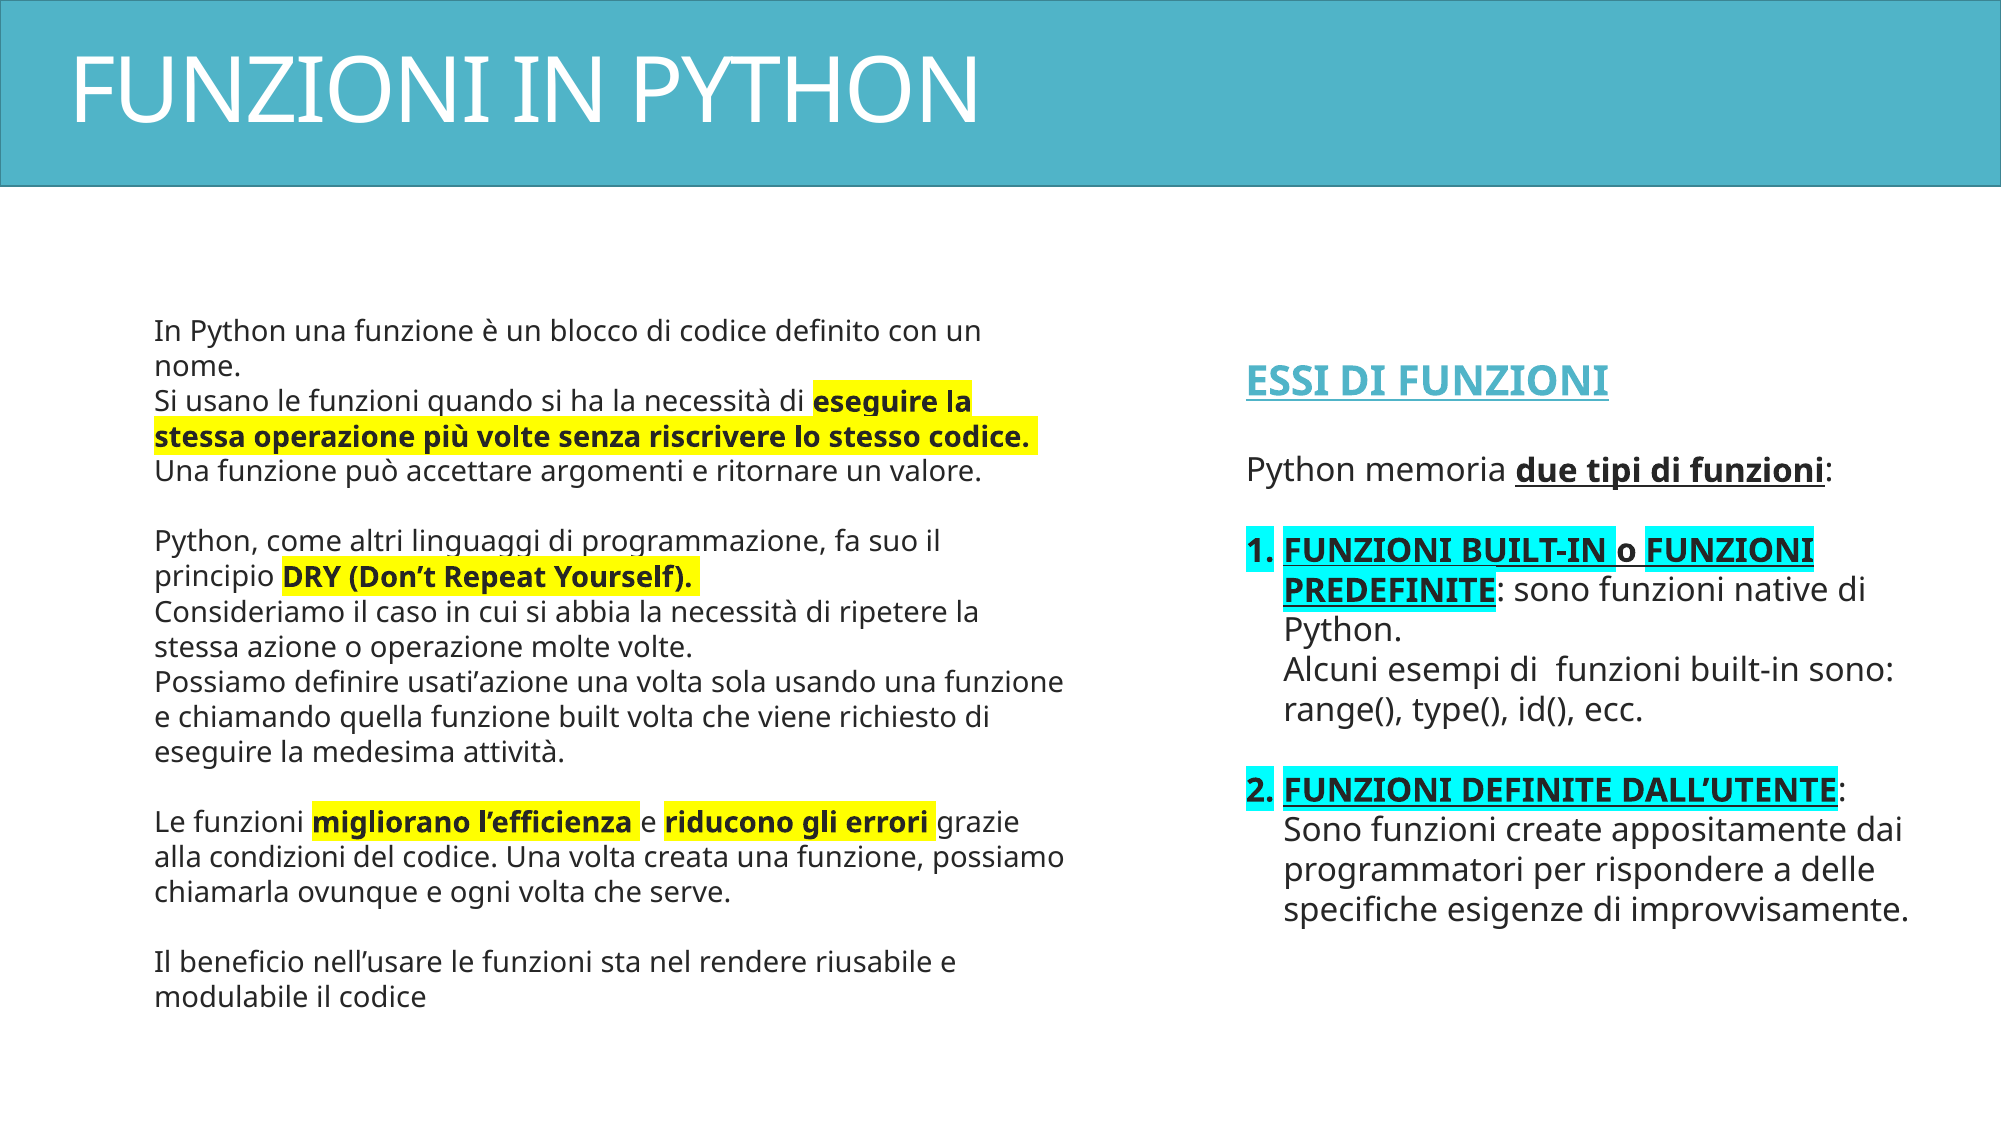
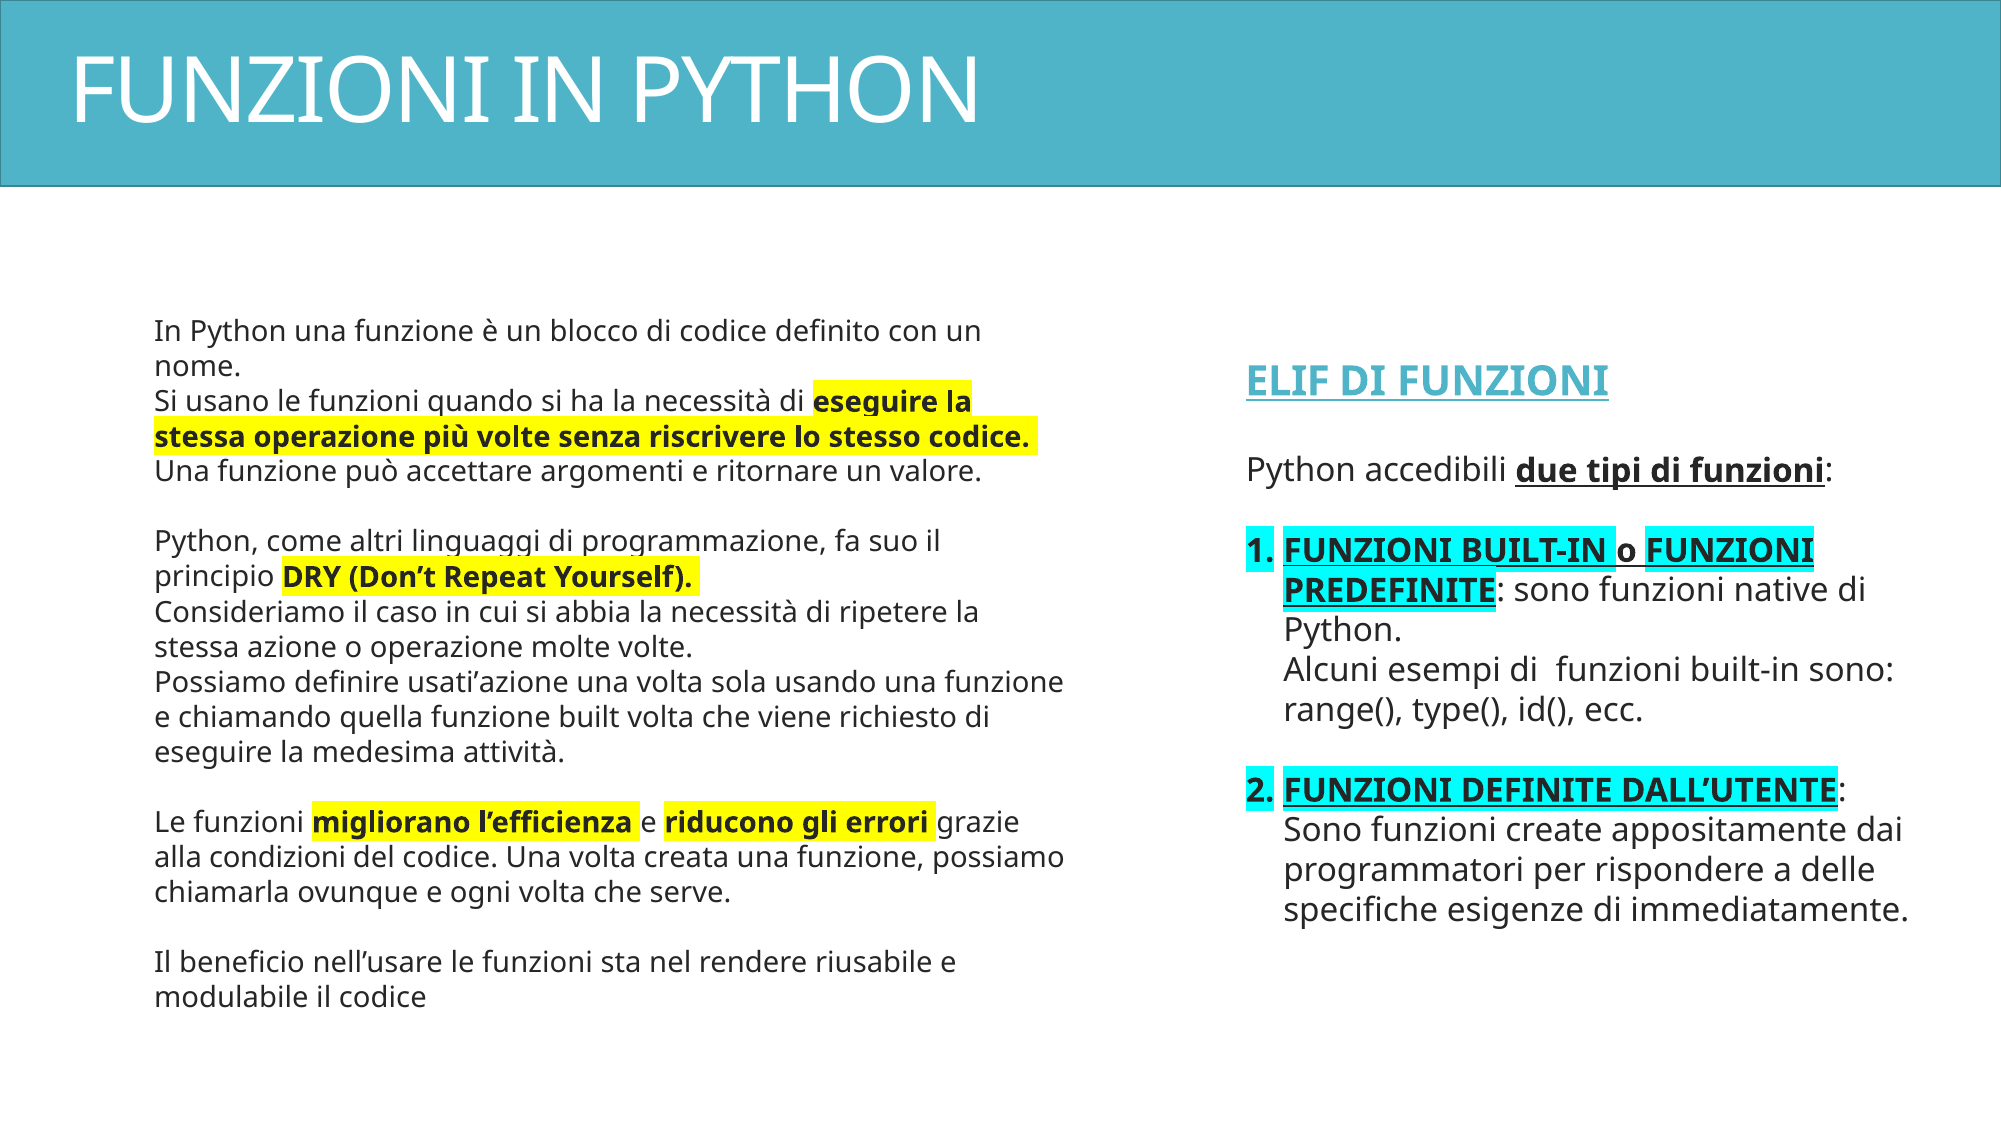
ESSI: ESSI -> ELIF (1287, 381)
memoria: memoria -> accedibili (1436, 471)
improvvisamente: improvvisamente -> immediatamente (1770, 910)
